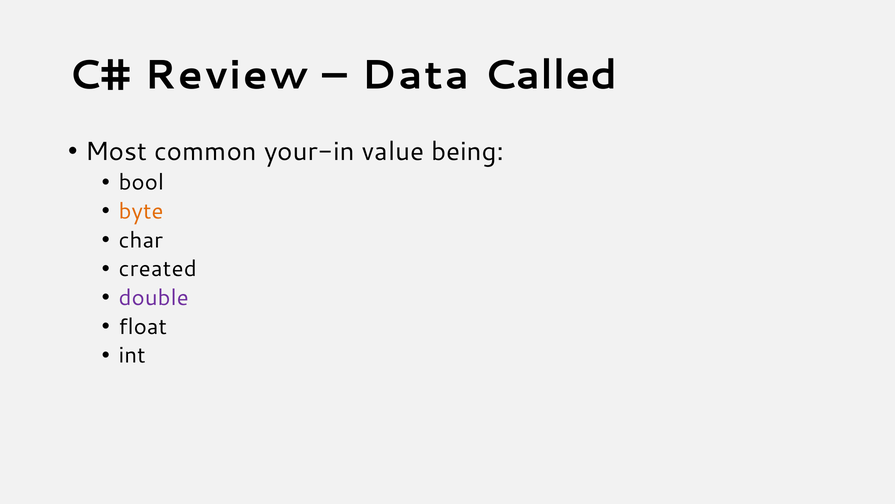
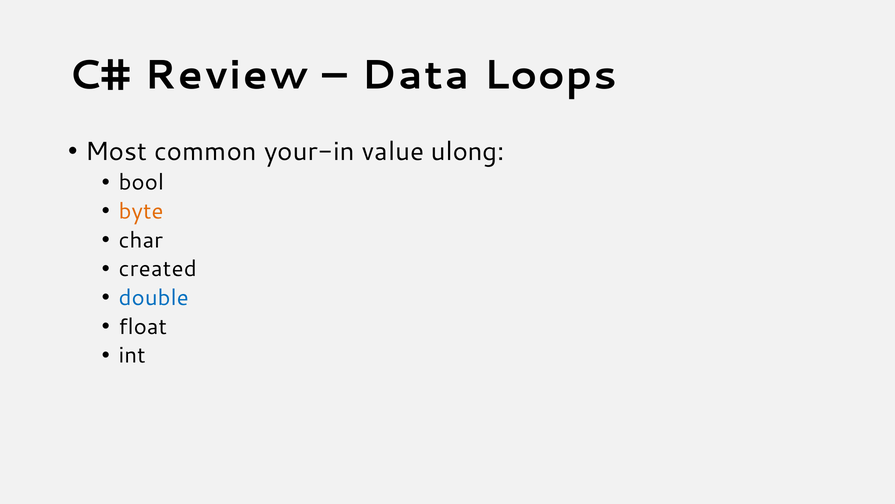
Called: Called -> Loops (550, 75)
being: being -> ulong (468, 152)
double colour: purple -> blue (154, 298)
